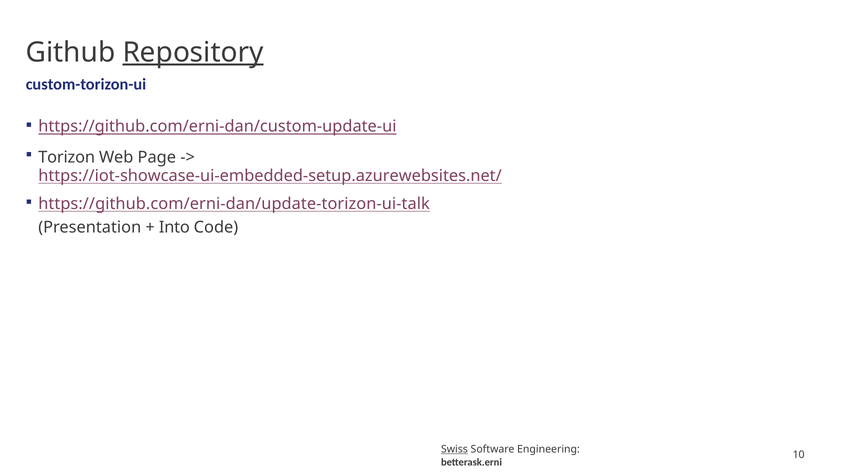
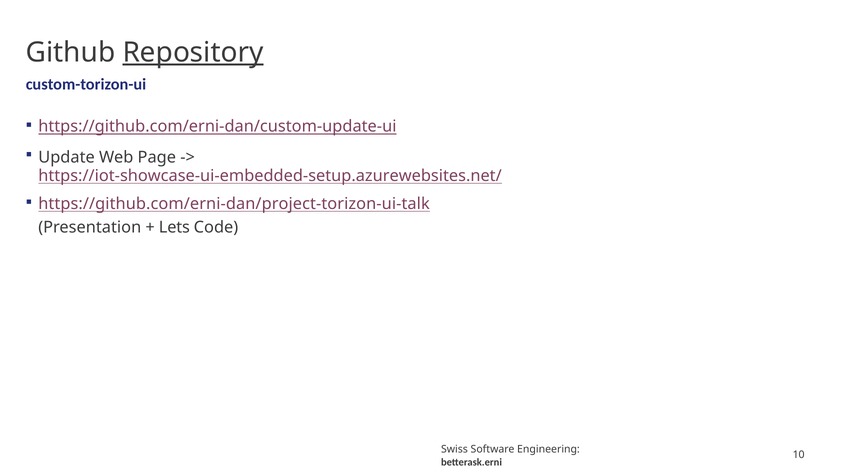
Torizon: Torizon -> Update (67, 157)
https://github.com/erni-dan/update-torizon-ui-talk: https://github.com/erni-dan/update-torizon-ui-talk -> https://github.com/erni-dan/project-torizon-ui-talk (234, 204)
Into: Into -> Lets (174, 227)
Swiss underline: present -> none (454, 449)
